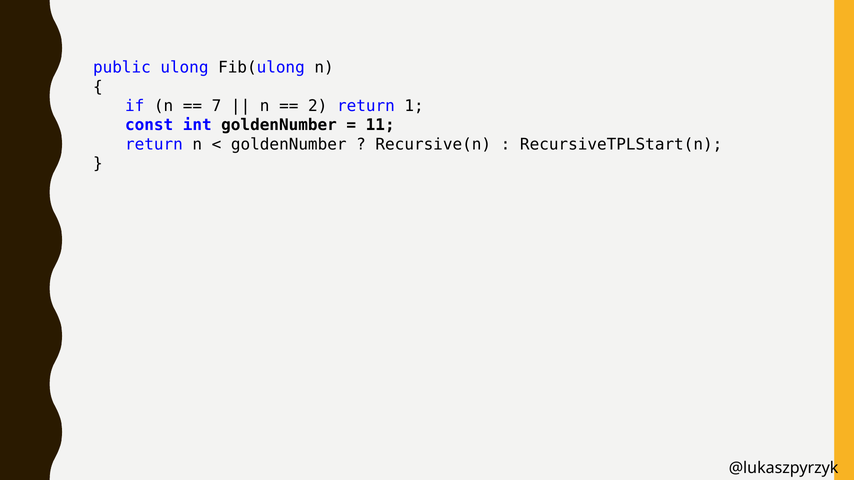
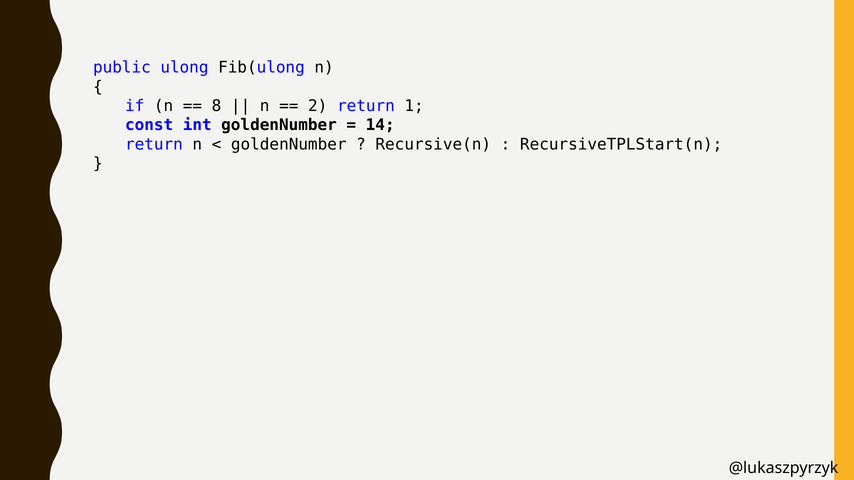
7: 7 -> 8 (217, 106)
11: 11 -> 14 (380, 125)
